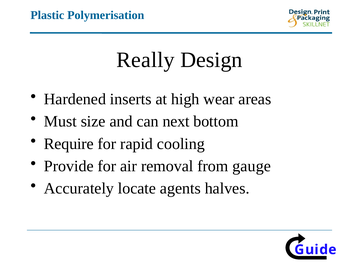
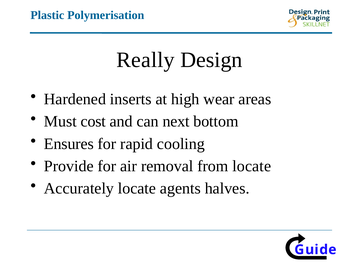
size: size -> cost (93, 122)
Require: Require -> Ensures (69, 144)
from gauge: gauge -> locate (252, 166)
